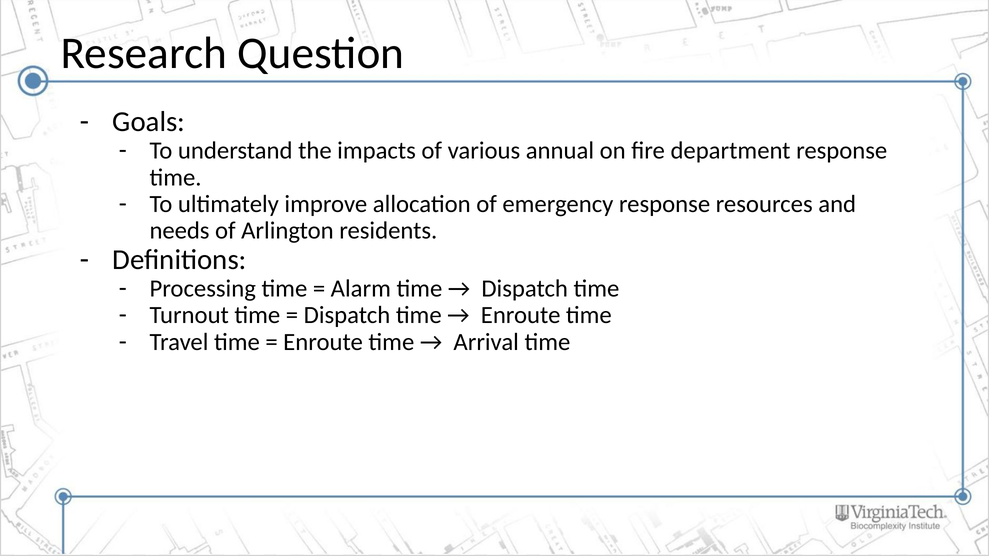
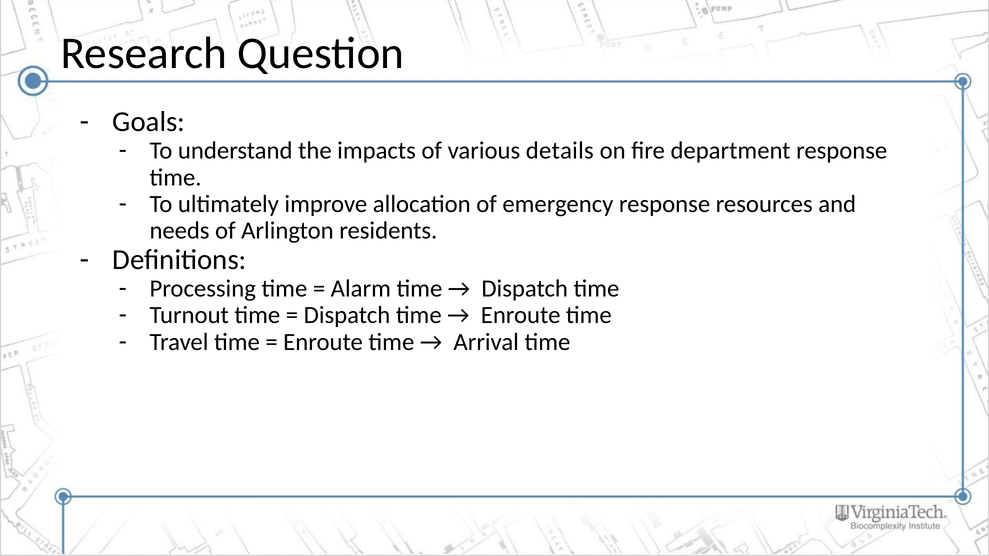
annual: annual -> details (560, 151)
